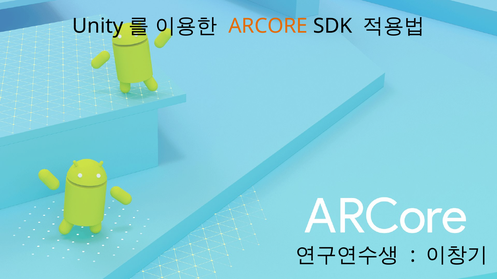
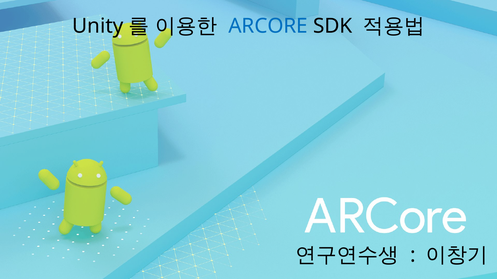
ARCORE colour: orange -> blue (268, 26)
